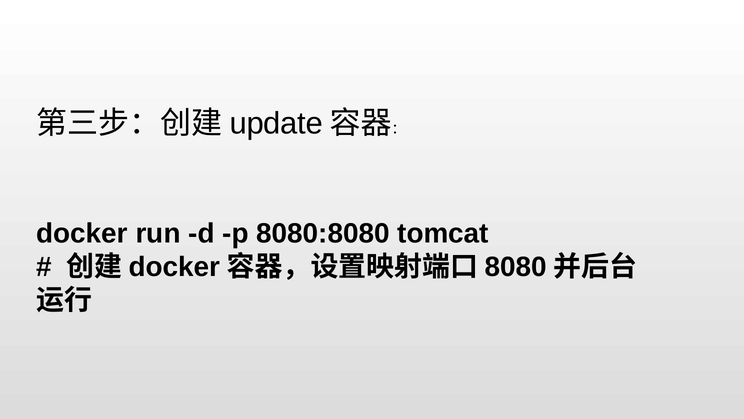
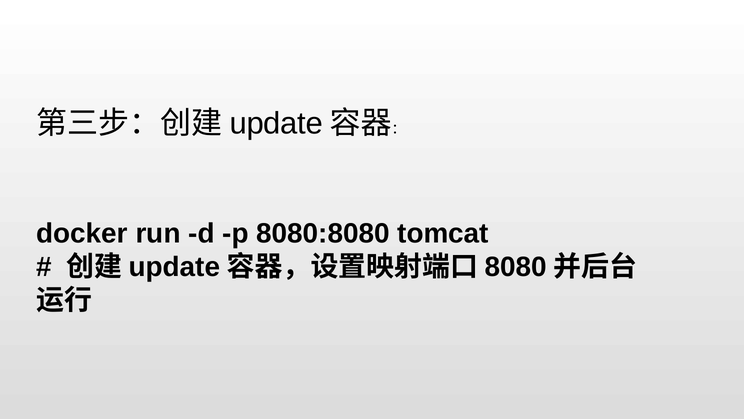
docker: docker -> update (174, 267)
